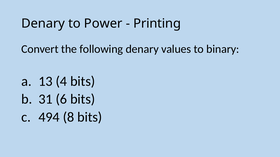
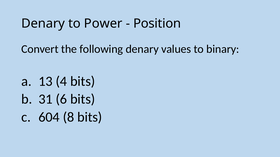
Printing: Printing -> Position (157, 24)
494: 494 -> 604 (49, 118)
